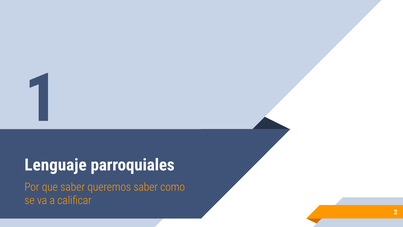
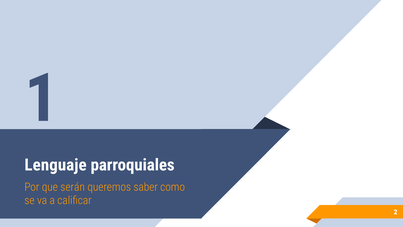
que saber: saber -> serán (73, 187)
